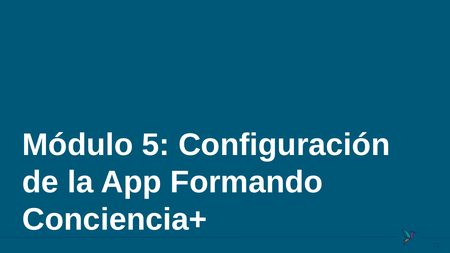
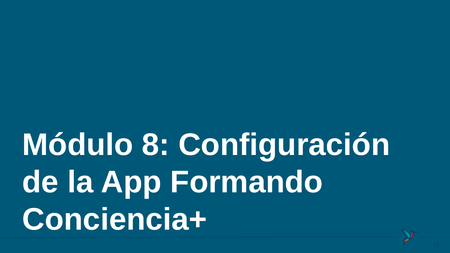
5: 5 -> 8 (156, 145)
